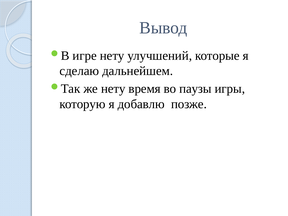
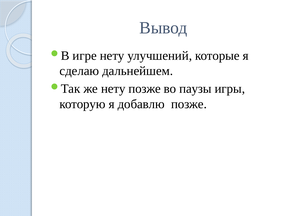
нету время: время -> позже (145, 89)
